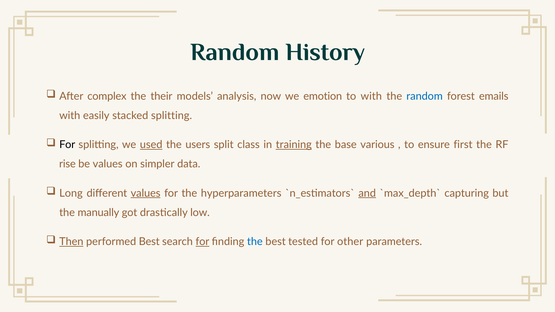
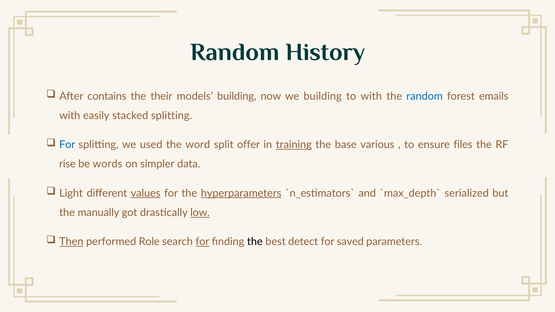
complex: complex -> contains (107, 96)
models analysis: analysis -> building (237, 96)
we emotion: emotion -> building (323, 96)
For colour: black -> blue (67, 145)
used underline: present -> none (151, 145)
users: users -> word (198, 145)
class: class -> offer (249, 145)
first: first -> files (463, 145)
be values: values -> words (108, 164)
Long: Long -> Light (71, 193)
hyperparameters underline: none -> present (241, 193)
and underline: present -> none (367, 193)
capturing: capturing -> serialized (467, 193)
low underline: none -> present (200, 213)
performed Best: Best -> Role (149, 242)
the colour: blue -> black (255, 242)
tested: tested -> detect (303, 242)
other: other -> saved (350, 242)
